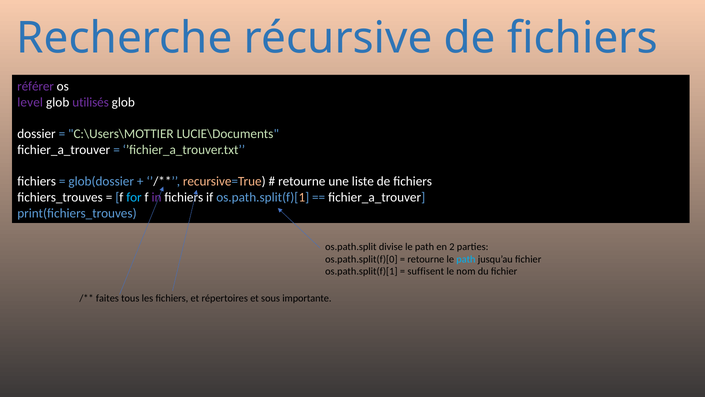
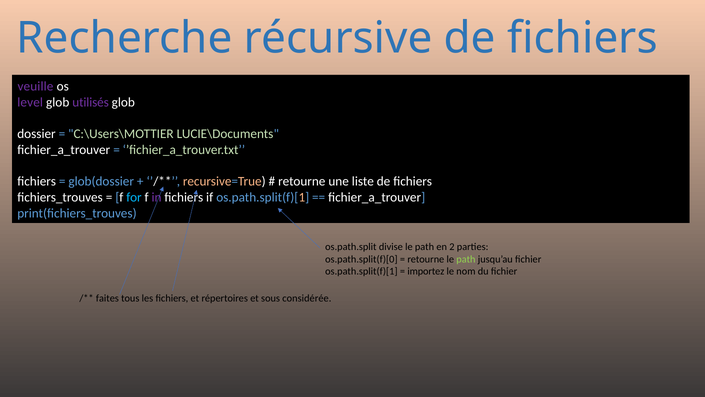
référer: référer -> veuille (35, 86)
path colour: light blue -> light green (466, 259)
suffisent: suffisent -> importez (426, 271)
importante: importante -> considérée (307, 298)
